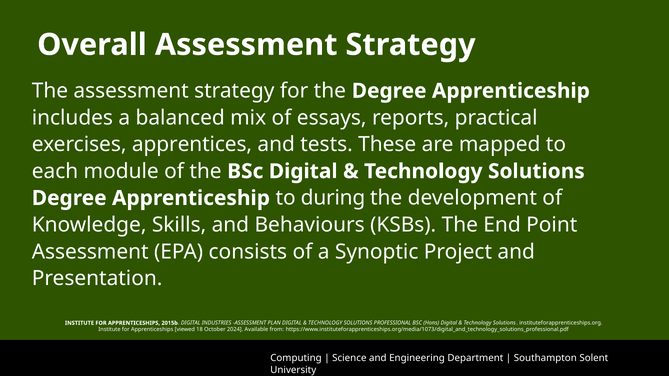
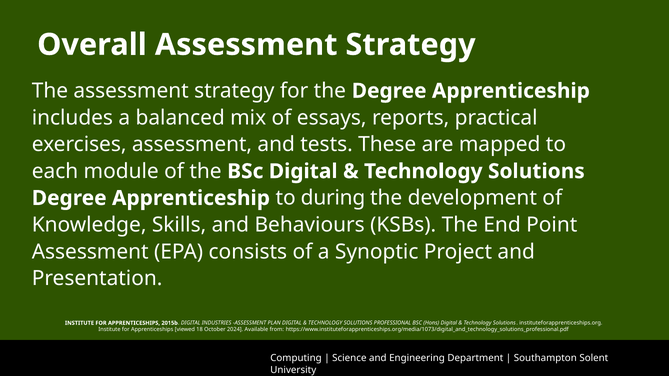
exercises apprentices: apprentices -> assessment (192, 145)
